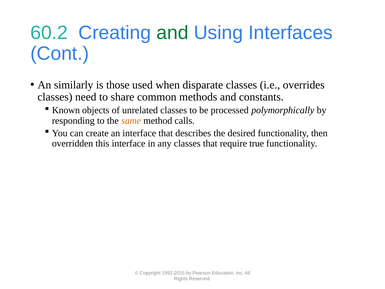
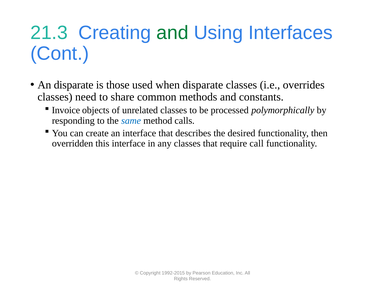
60.2: 60.2 -> 21.3 (49, 33)
An similarly: similarly -> disparate (74, 85)
Known: Known -> Invoice (66, 110)
same colour: orange -> blue (131, 121)
true: true -> call (257, 143)
